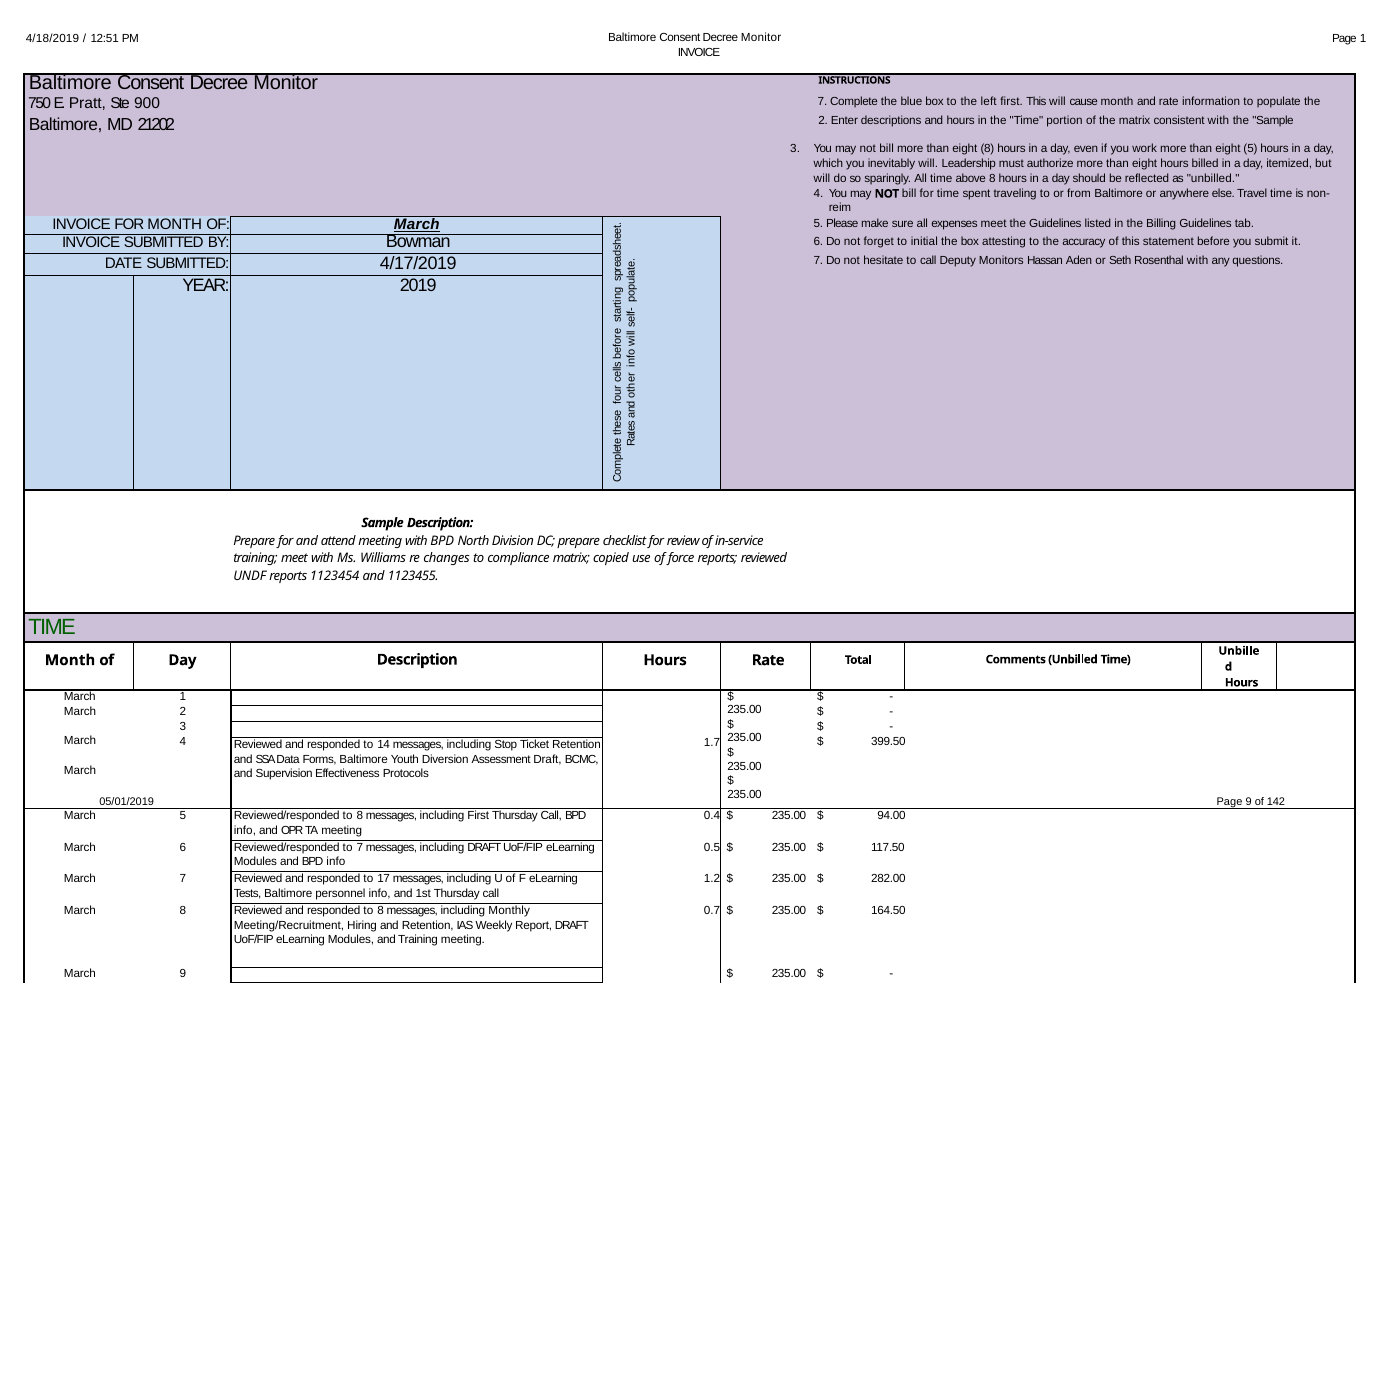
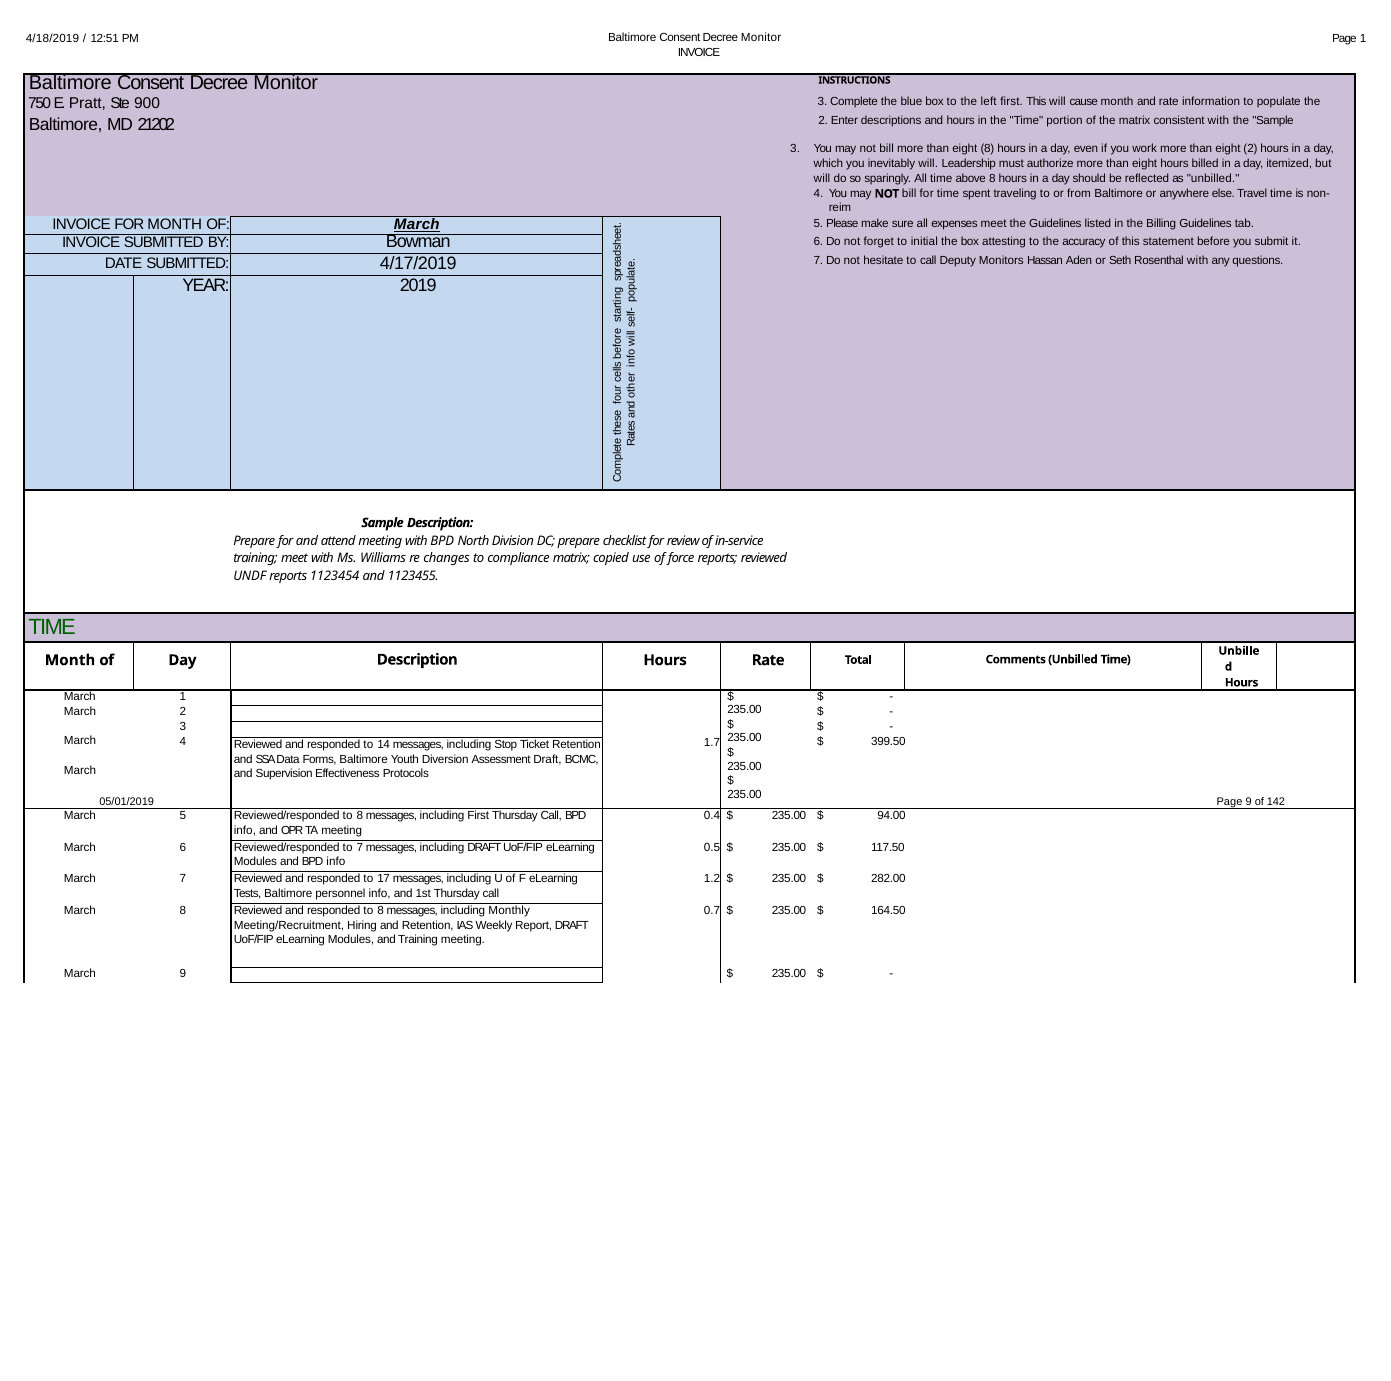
900 7: 7 -> 3 (823, 101)
eight 5: 5 -> 2 (1251, 149)
